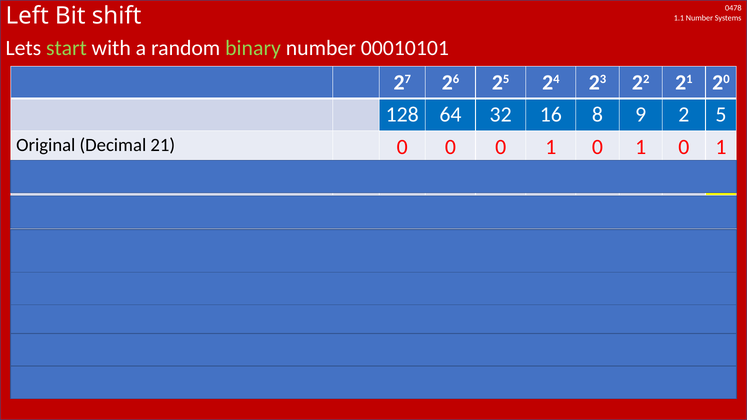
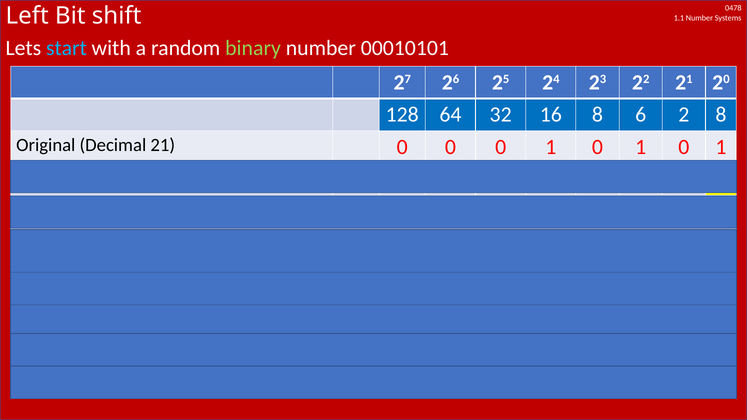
start colour: light green -> light blue (66, 48)
9: 9 -> 6 (641, 115)
2 5: 5 -> 8 (721, 115)
